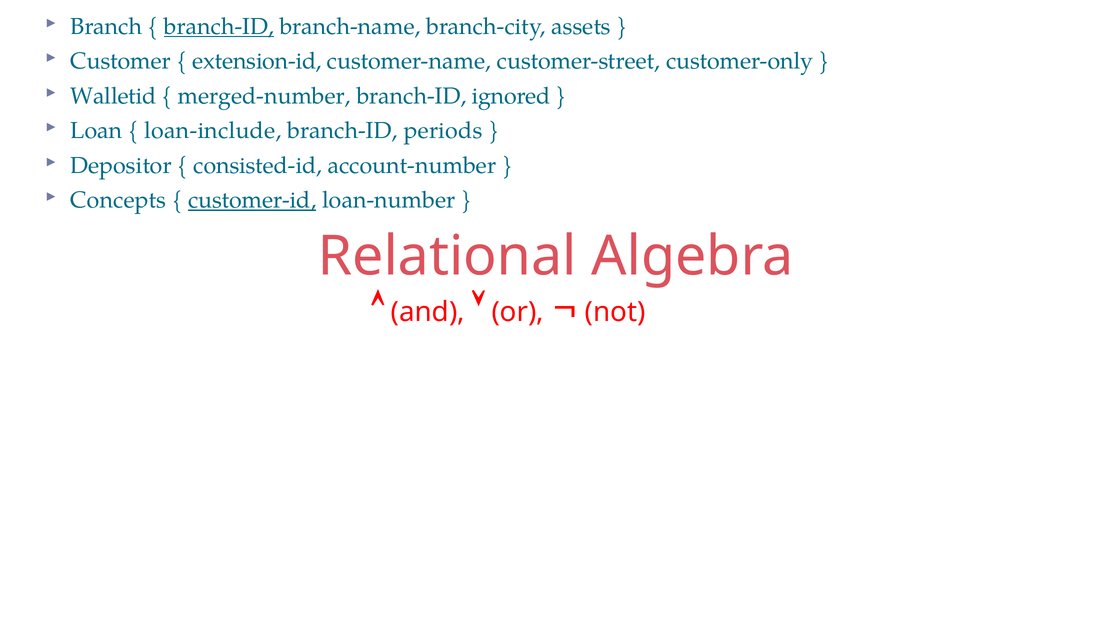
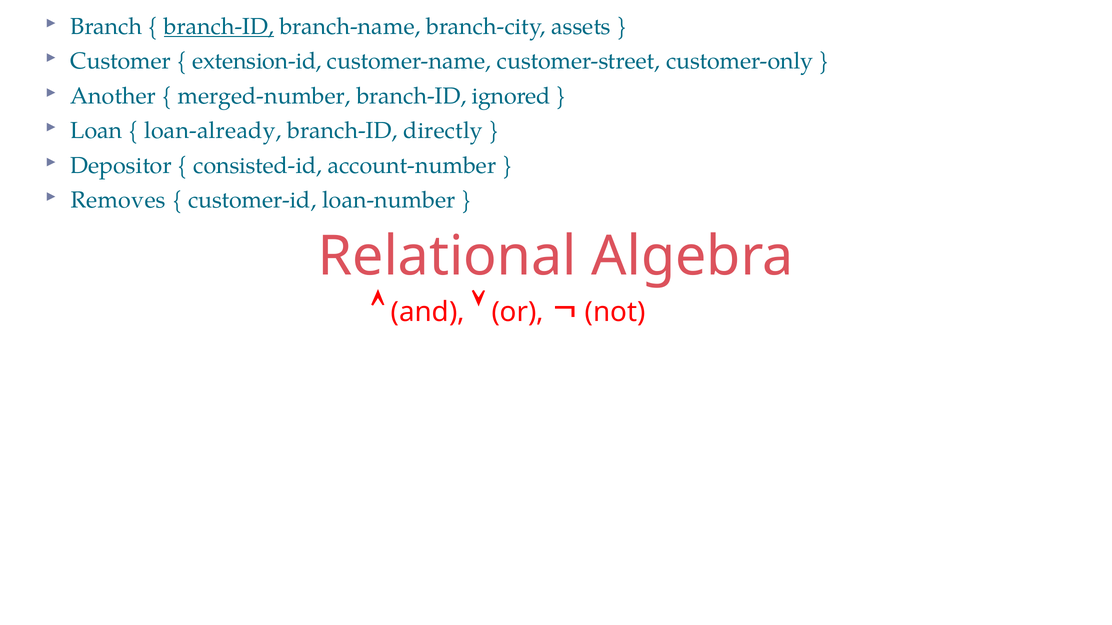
Walletid: Walletid -> Another (113, 96)
loan-include: loan-include -> loan-already (213, 131)
periods: periods -> directly (443, 131)
Concepts: Concepts -> Removes (118, 200)
customer-id underline: present -> none (252, 200)
